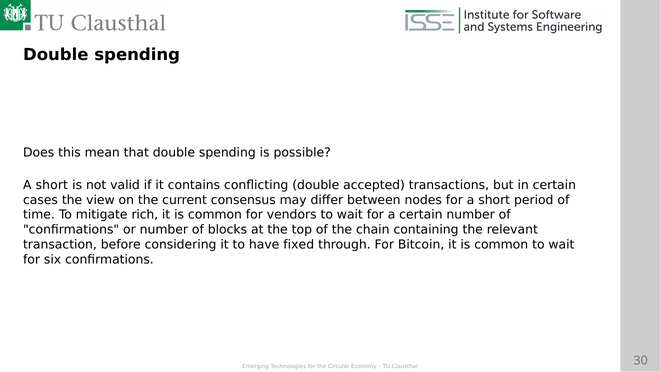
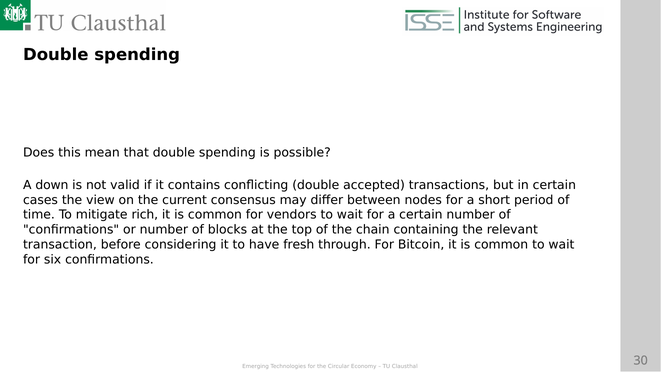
short: short -> down (52, 185)
fixed: fixed -> fresh (299, 245)
